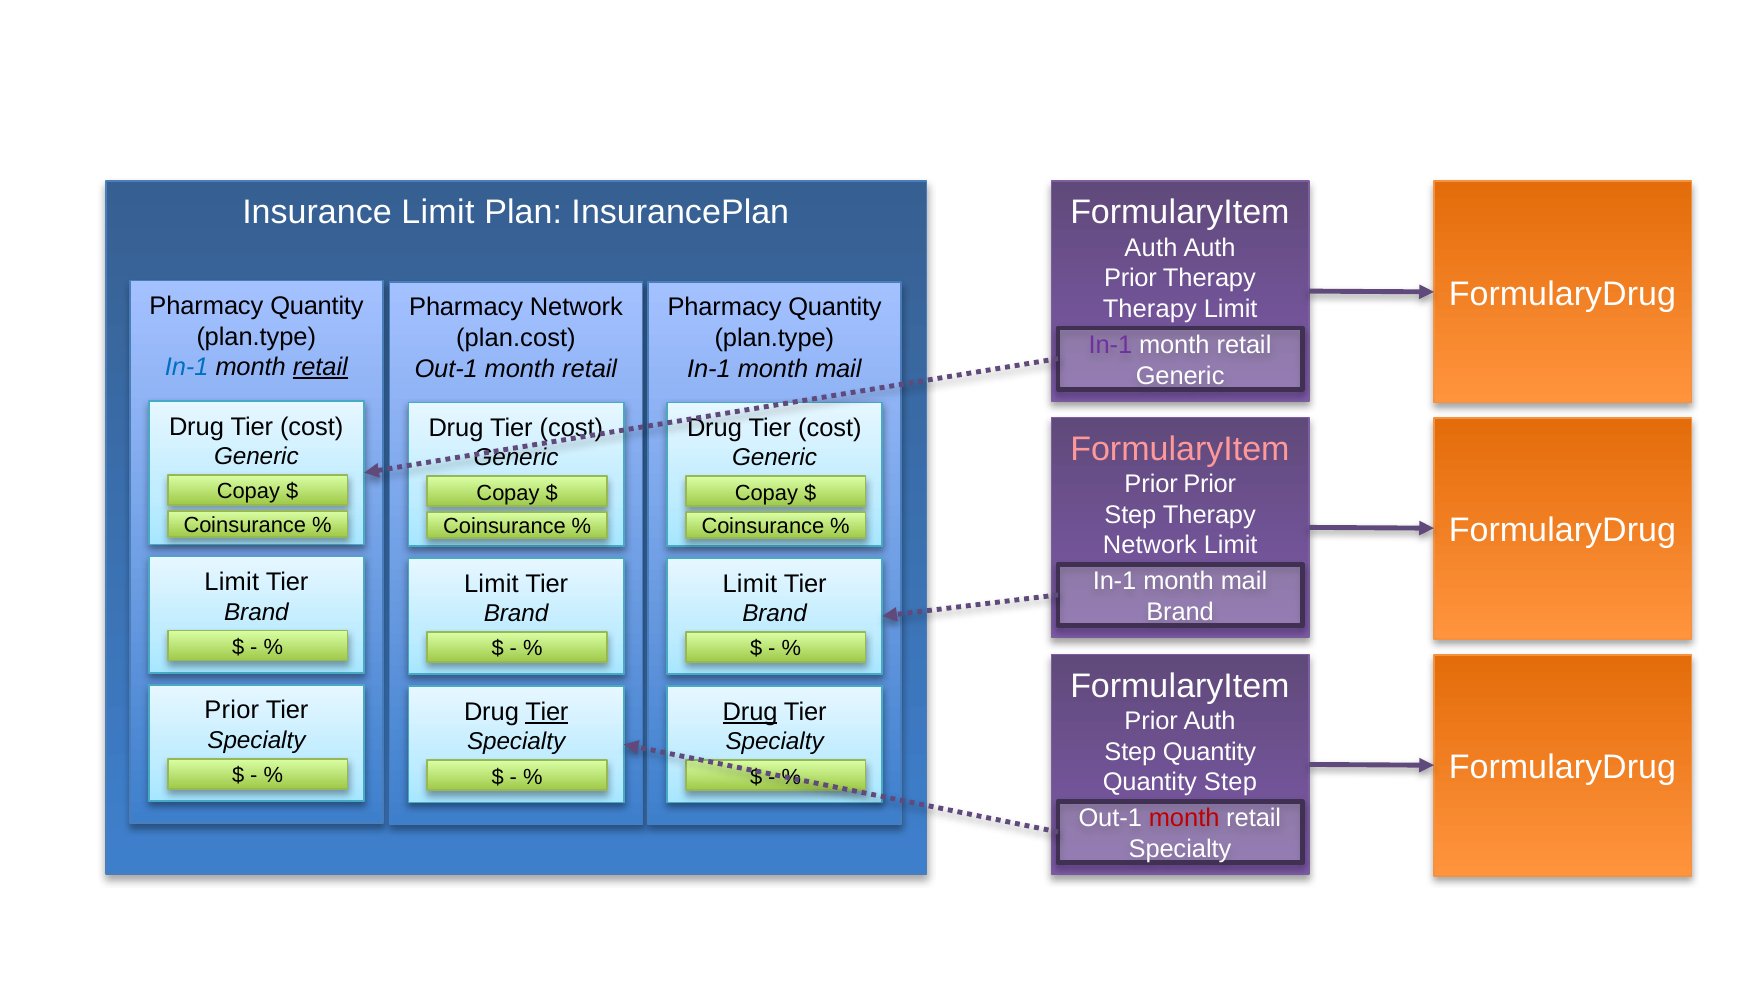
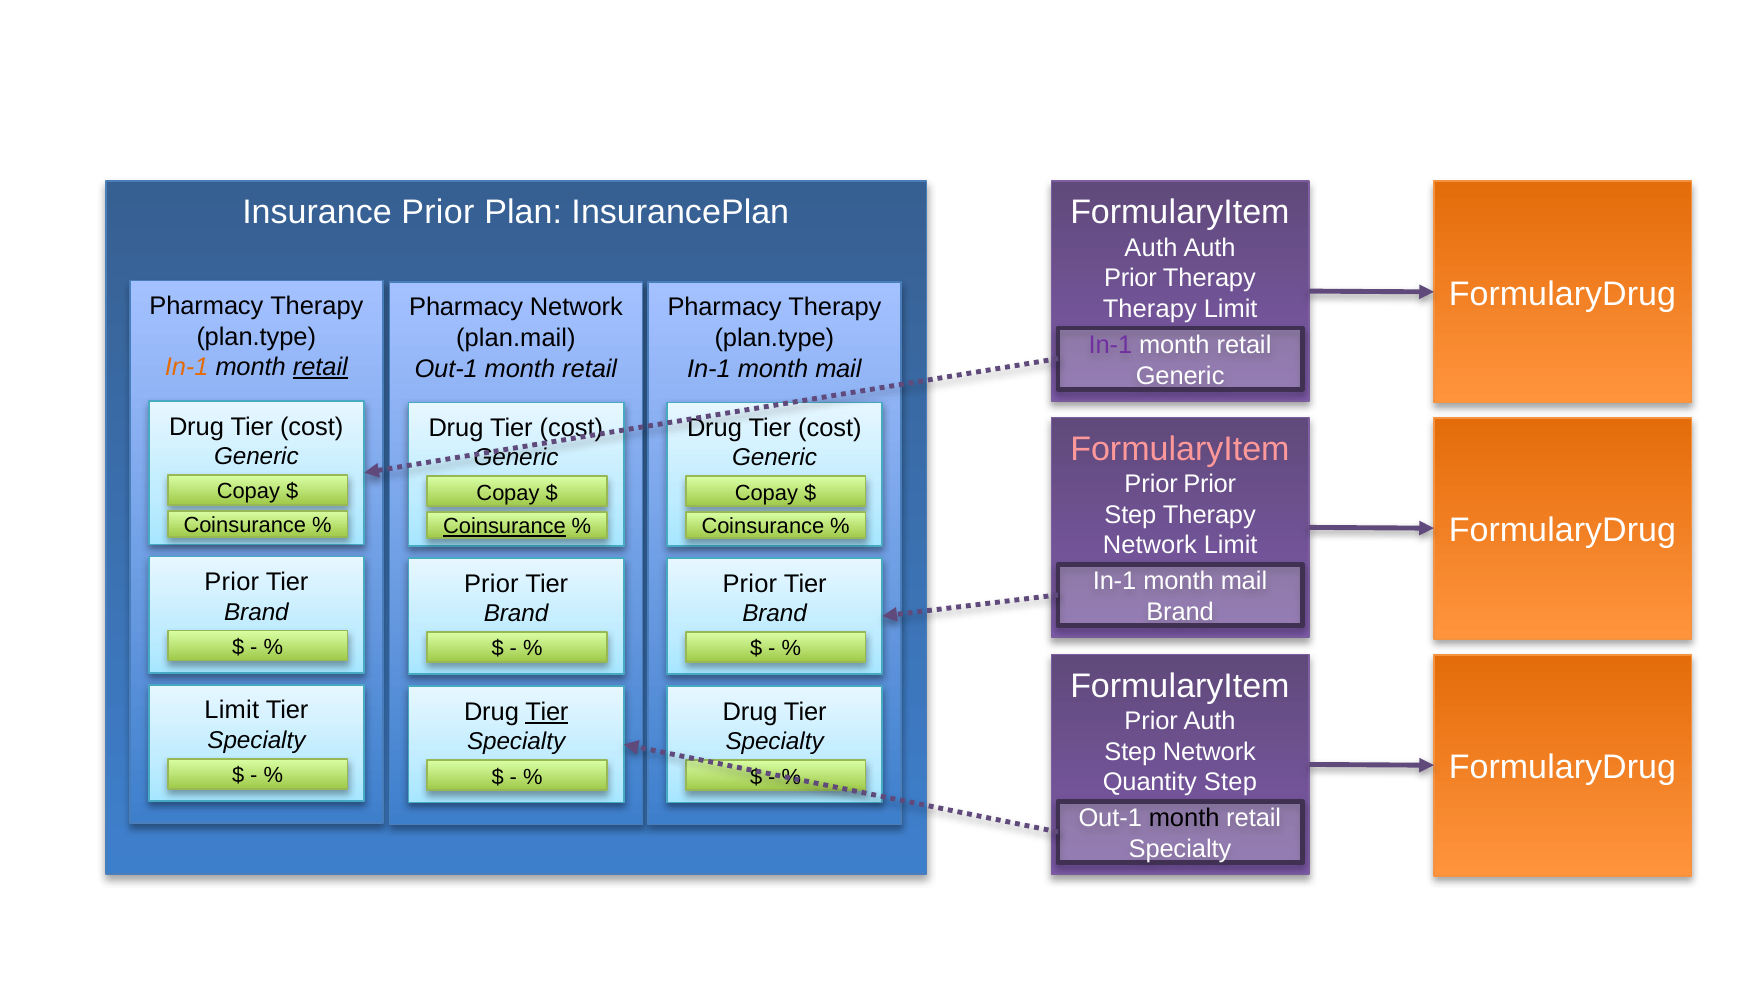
Insurance Limit: Limit -> Prior (438, 213)
Quantity: Quantity -> Therapy (317, 306)
Quantity: Quantity -> Therapy (835, 308)
plan.cost: plan.cost -> plan.mail (516, 338)
In-1 colour: blue -> orange (187, 367)
Coinsurance underline: none -> present (504, 527)
Limit: Limit -> Prior (232, 582)
Limit: Limit -> Prior (491, 584)
Limit: Limit -> Prior (750, 584)
Prior: Prior -> Limit (232, 710)
Drug underline: present -> none (750, 712)
Step Quantity: Quantity -> Network (1209, 752)
month colour: red -> black (1184, 818)
